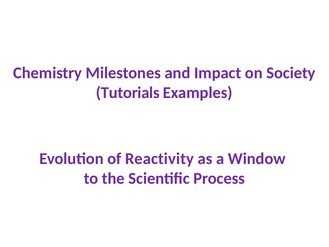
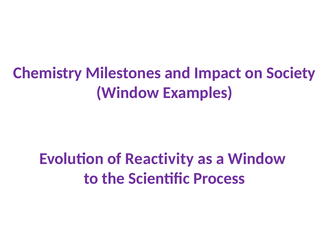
Tutorials: Tutorials -> Window (128, 93)
